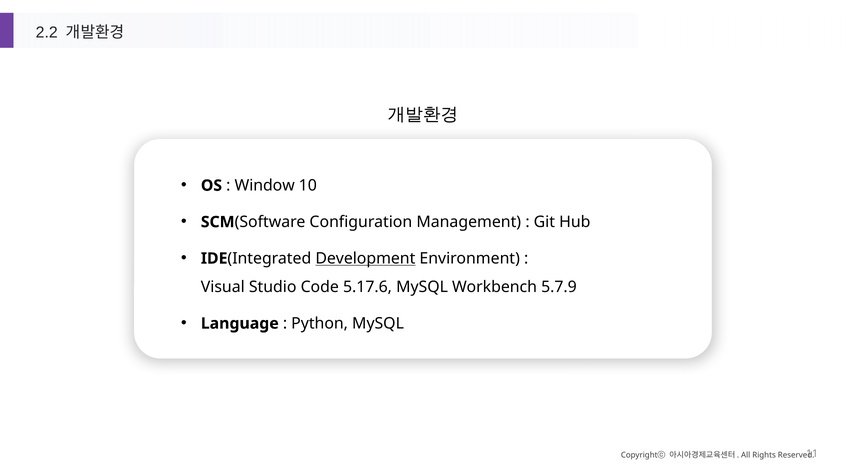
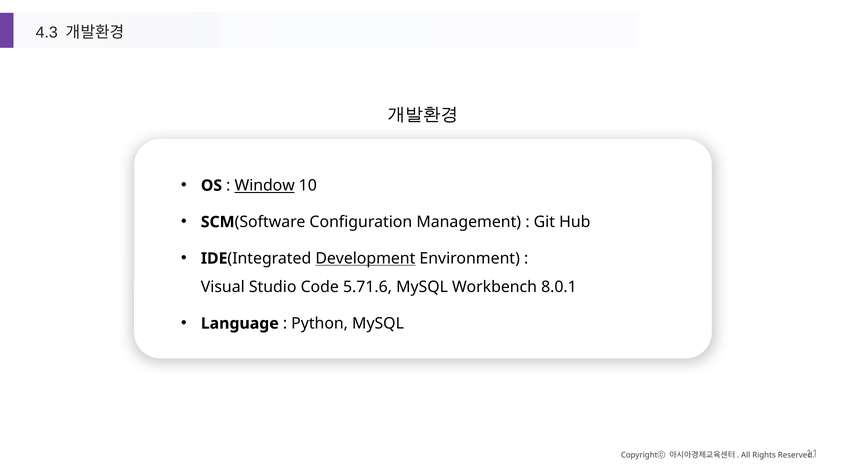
2.2: 2.2 -> 4.3 (47, 32)
Window underline: none -> present (265, 185)
5.17.6: 5.17.6 -> 5.71.6 (368, 287)
5.7.9: 5.7.9 -> 8.0.1 (559, 287)
